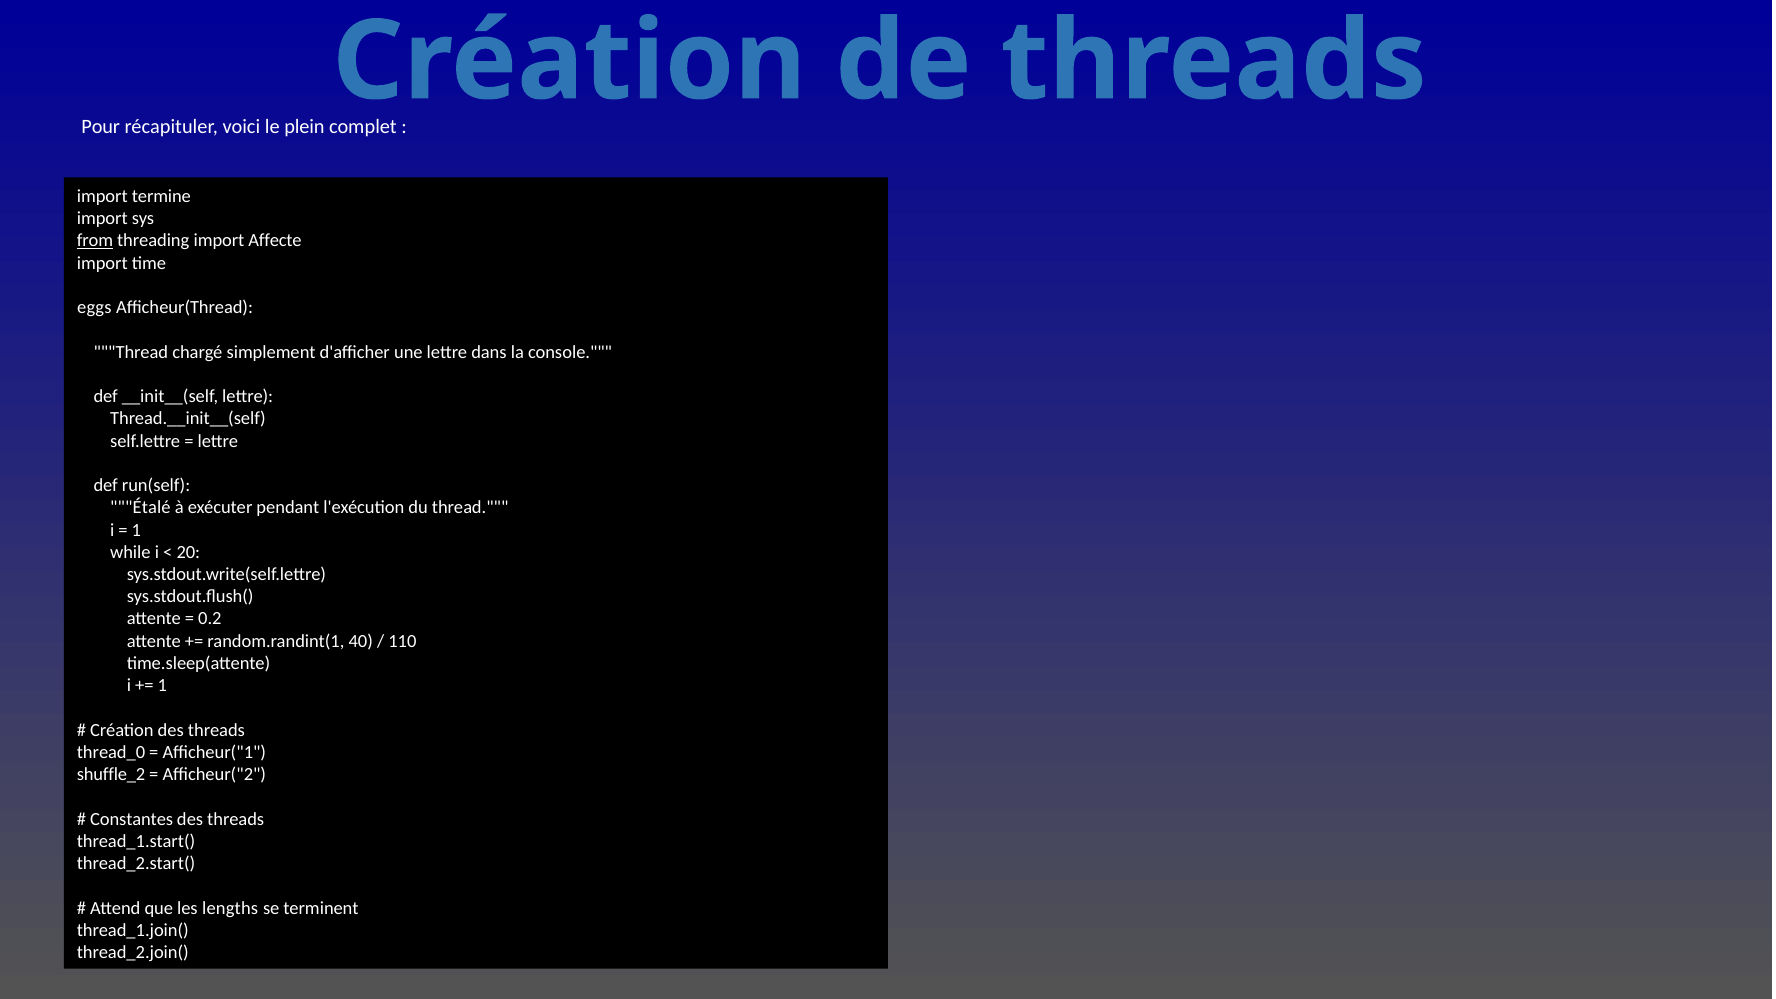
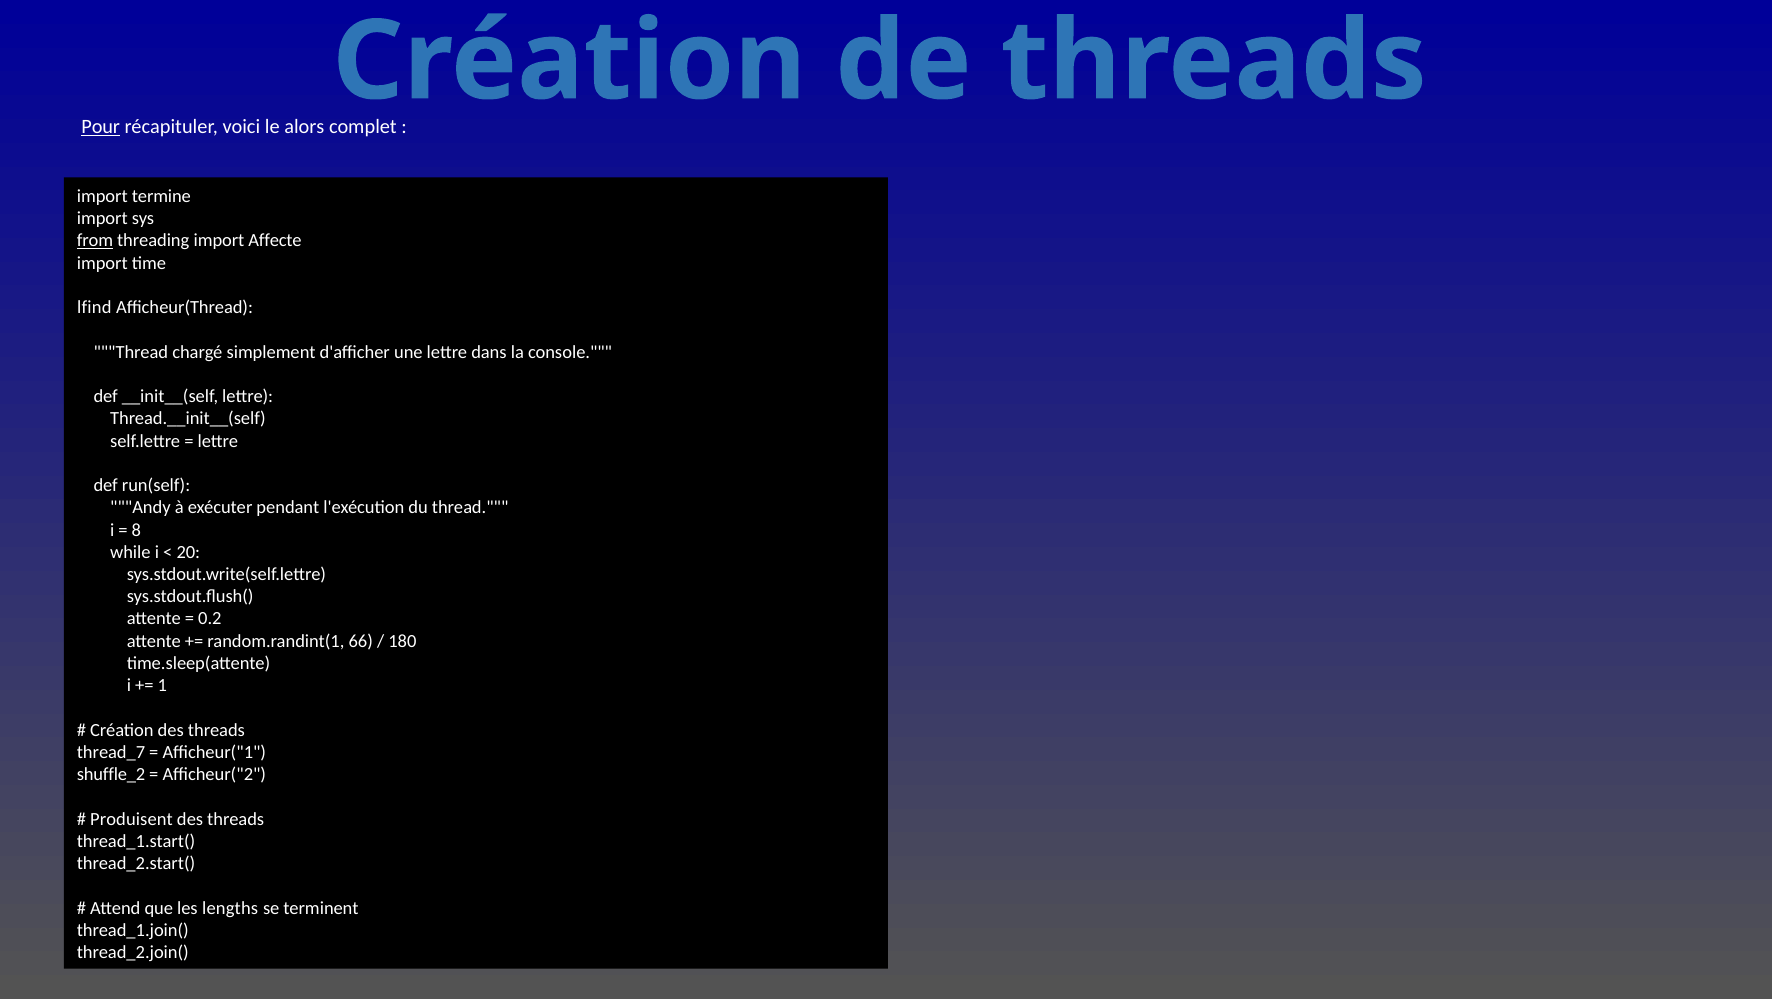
Pour underline: none -> present (101, 127)
plein: plein -> alors (304, 127)
eggs: eggs -> lfind (94, 308)
Étalé: Étalé -> Andy (140, 508)
1: 1 -> 8 (136, 530)
40: 40 -> 66 (361, 641)
110: 110 -> 180 (402, 641)
thread_0: thread_0 -> thread_7 (111, 752)
Constantes: Constantes -> Produisent (132, 819)
